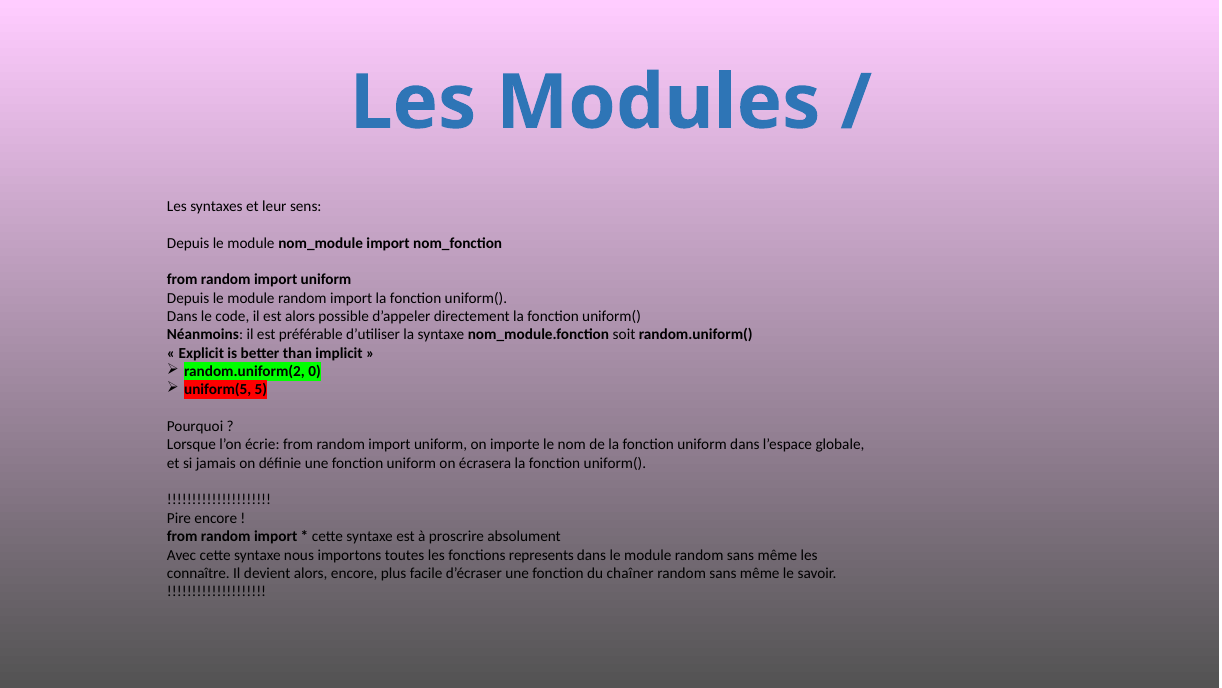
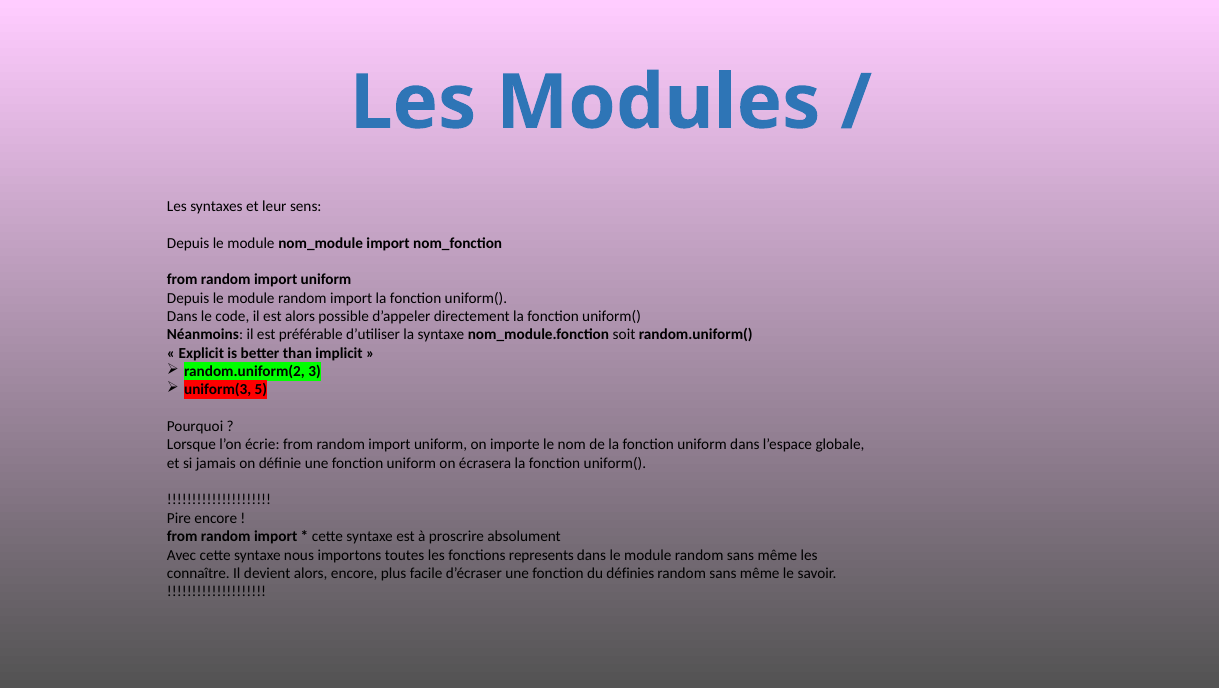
0: 0 -> 3 (315, 371)
uniform(5: uniform(5 -> uniform(3 (218, 389)
chaîner: chaîner -> définies (630, 573)
